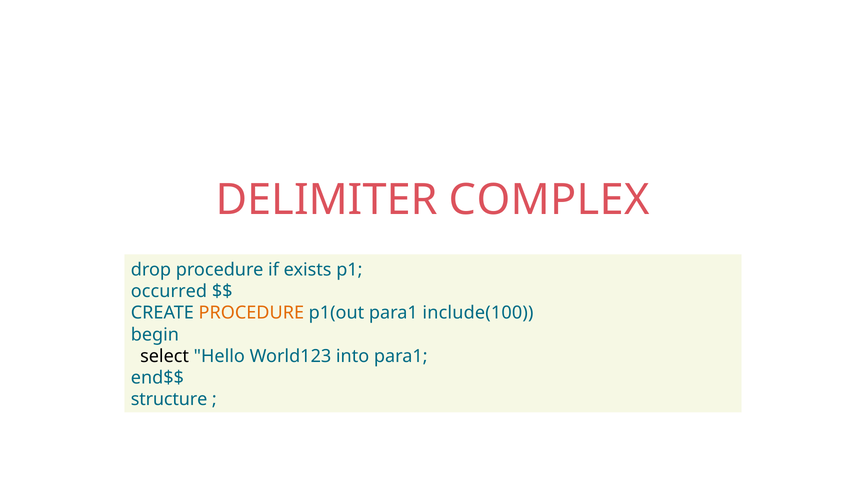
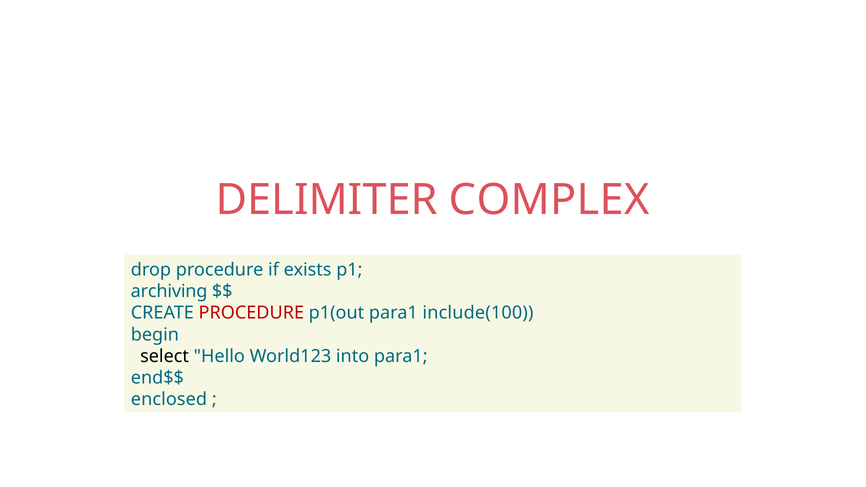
occurred: occurred -> archiving (169, 291)
PROCEDURE colour: orange -> red (251, 313)
structure: structure -> enclosed (169, 400)
